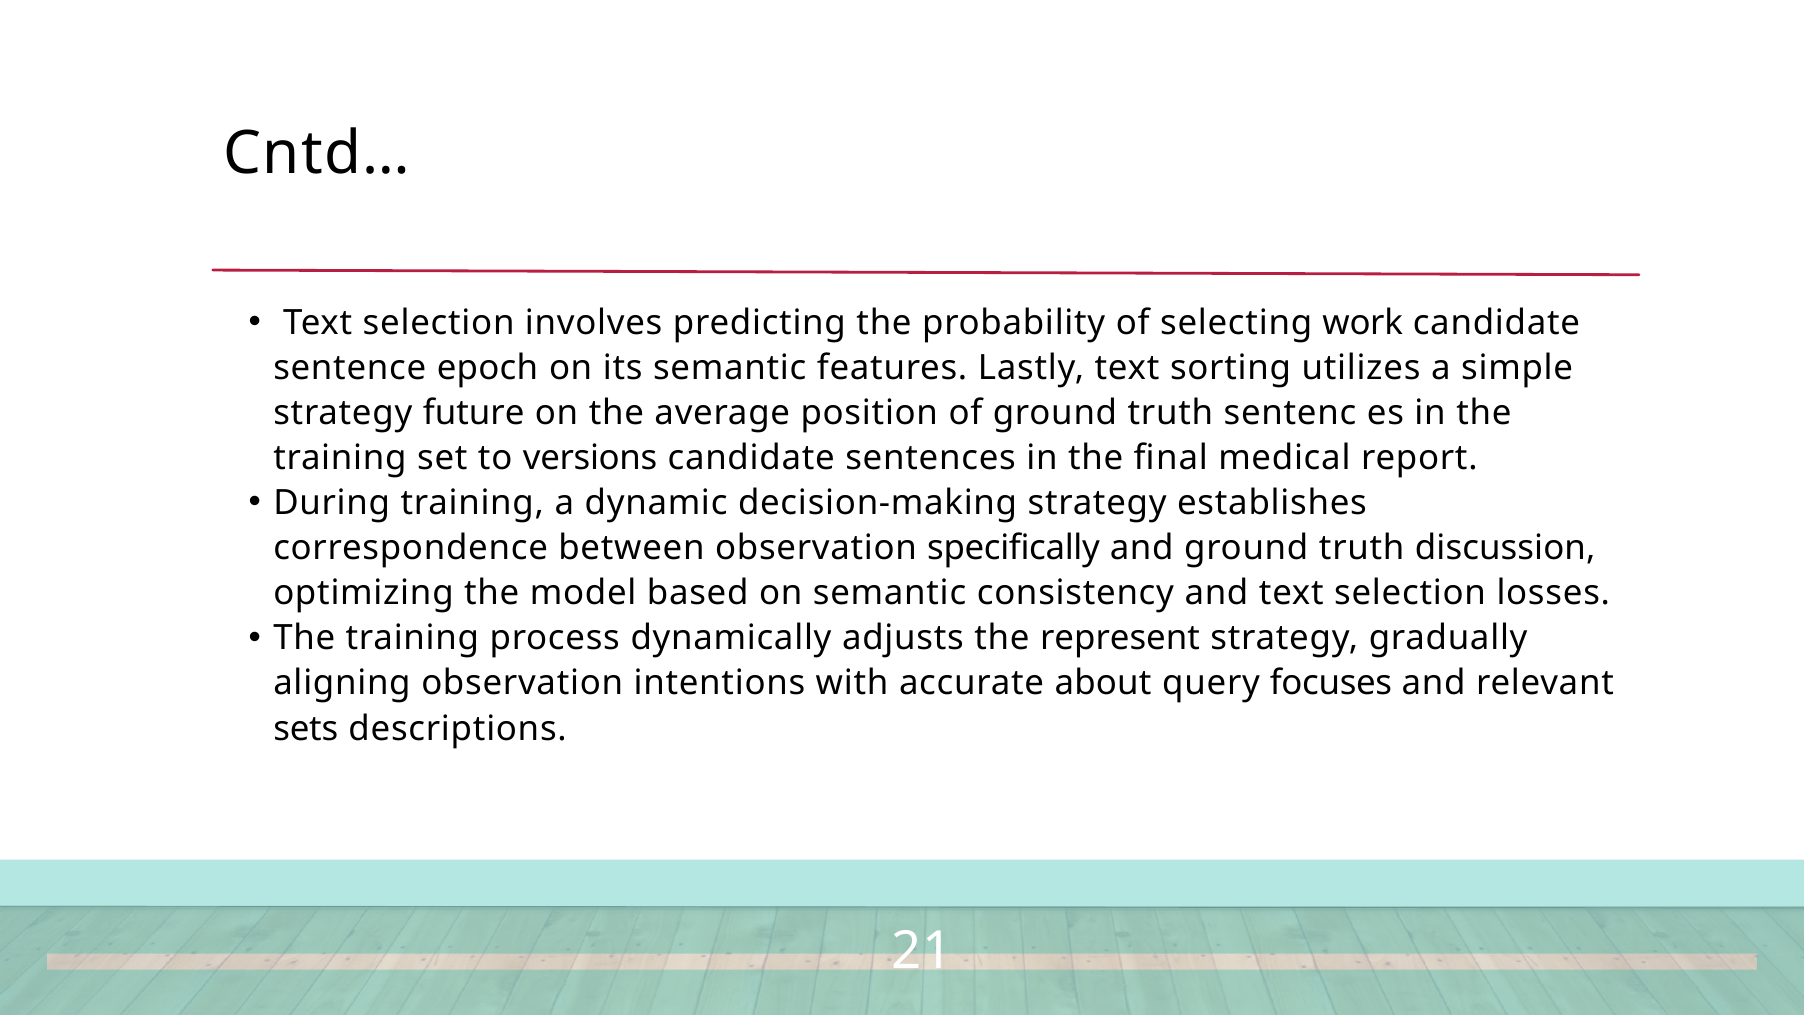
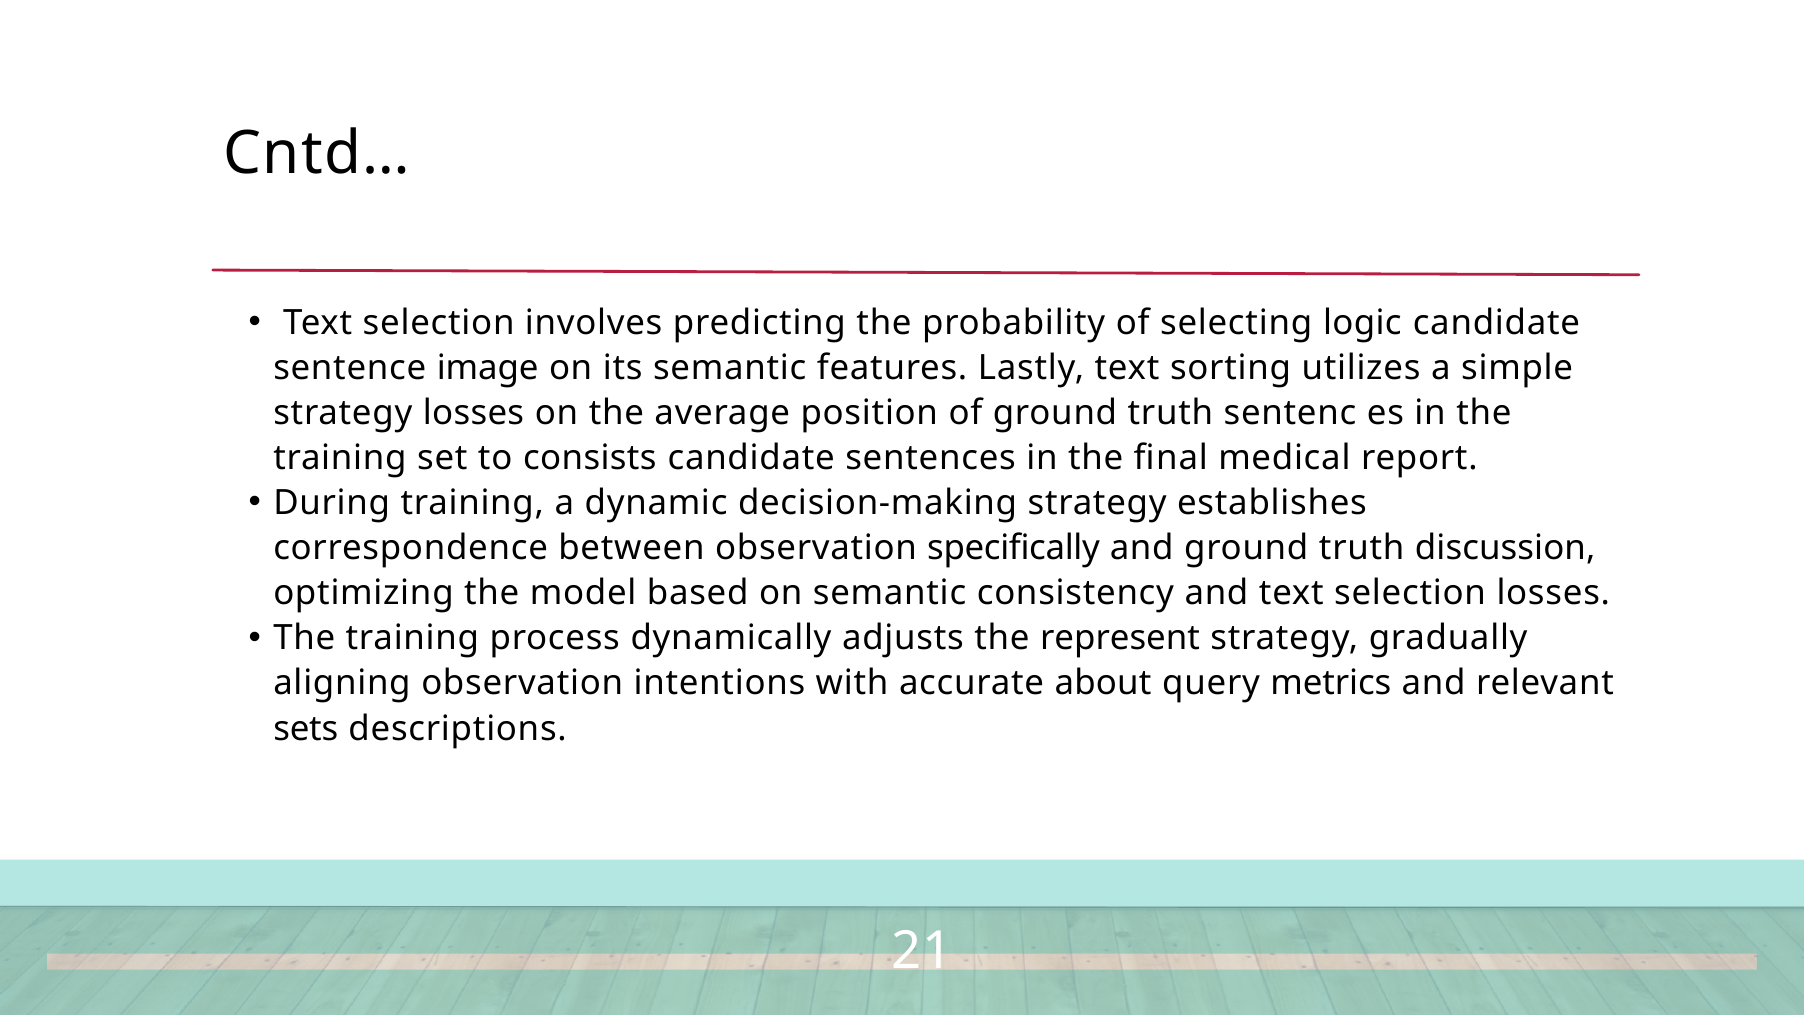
work: work -> logic (1362, 323)
epoch: epoch -> image (488, 368)
strategy future: future -> losses (474, 413)
versions: versions -> consists (590, 458)
focuses: focuses -> metrics (1331, 683)
